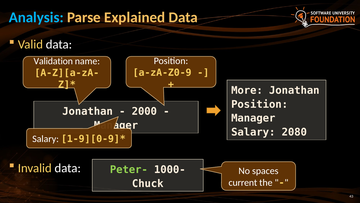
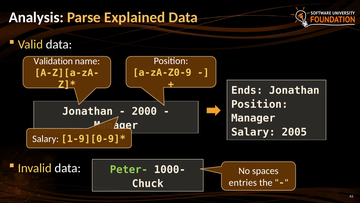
Analysis colour: light blue -> white (36, 17)
More: More -> Ends (247, 90)
2080: 2080 -> 2005 (294, 132)
current: current -> entries (243, 182)
